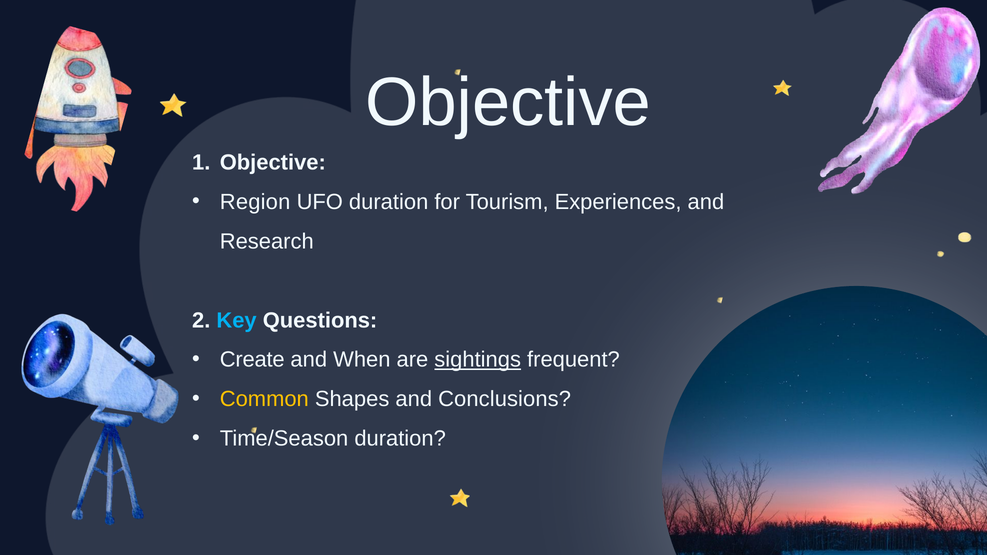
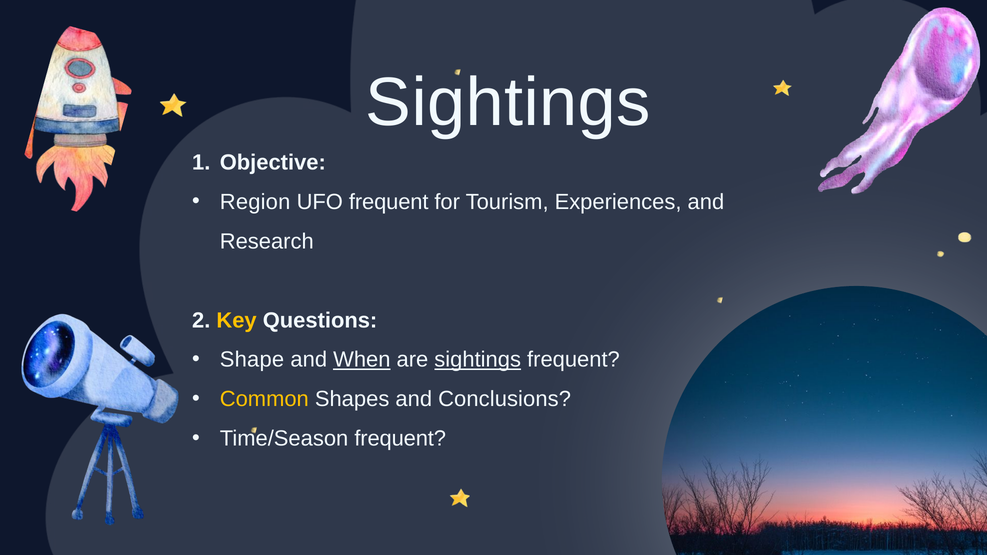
Objective: Objective -> Sightings (508, 103)
UFO duration: duration -> frequent (389, 202)
Key colour: light blue -> yellow (237, 320)
Create: Create -> Shape (252, 360)
When underline: none -> present (362, 360)
Time/Season duration: duration -> frequent (400, 439)
